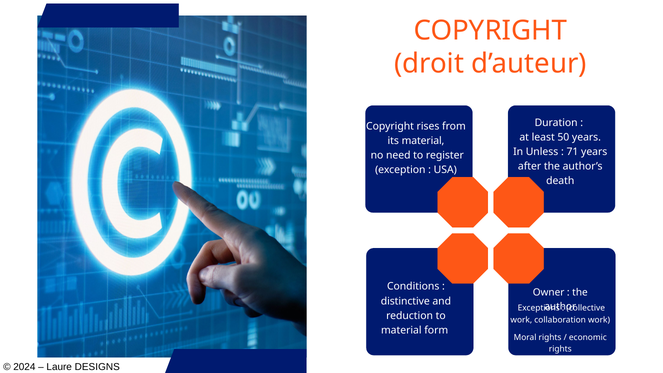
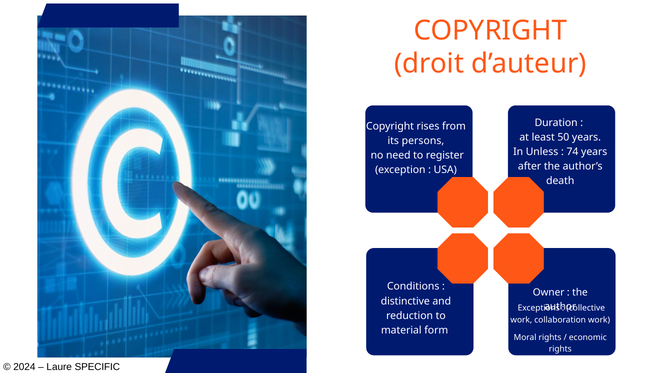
its material: material -> persons (423, 141)
71: 71 -> 74 (572, 152)
DESIGNS: DESIGNS -> SPECIFIC (97, 367)
